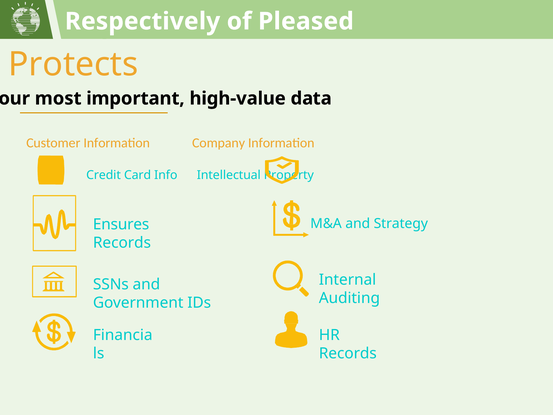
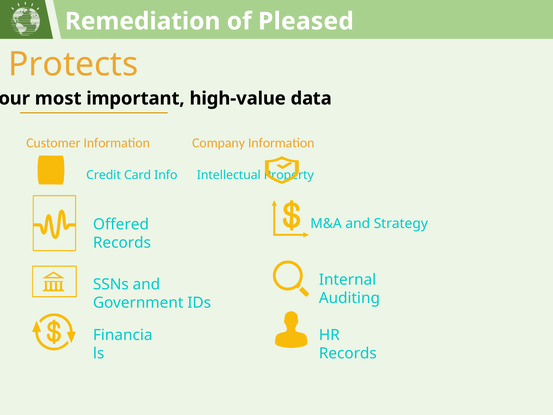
Respectively: Respectively -> Remediation (143, 21)
Ensures: Ensures -> Offered (121, 224)
